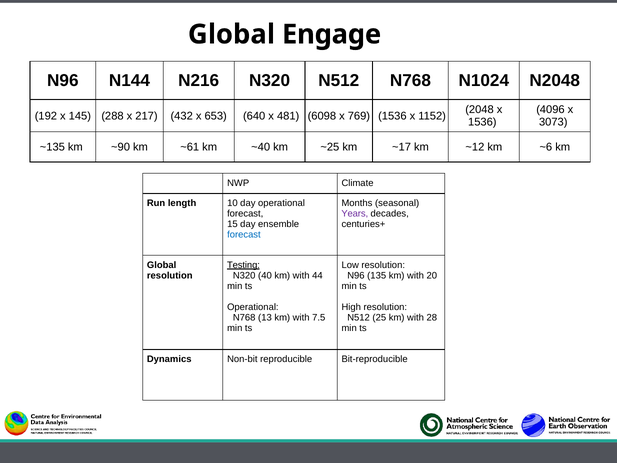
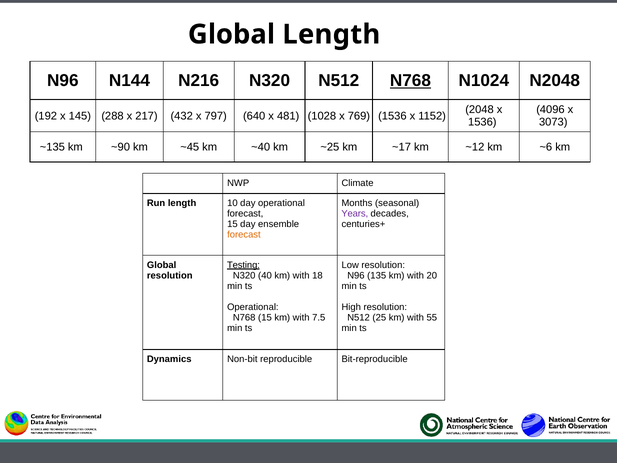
Global Engage: Engage -> Length (331, 34)
N768 underline: none -> present (410, 81)
653: 653 -> 797 (216, 116)
6098: 6098 -> 1028 (322, 116)
~61: ~61 -> ~45 (190, 147)
forecast colour: blue -> orange (244, 235)
44: 44 -> 18 (317, 275)
N768 13: 13 -> 15 (265, 317)
28: 28 -> 55 (432, 317)
